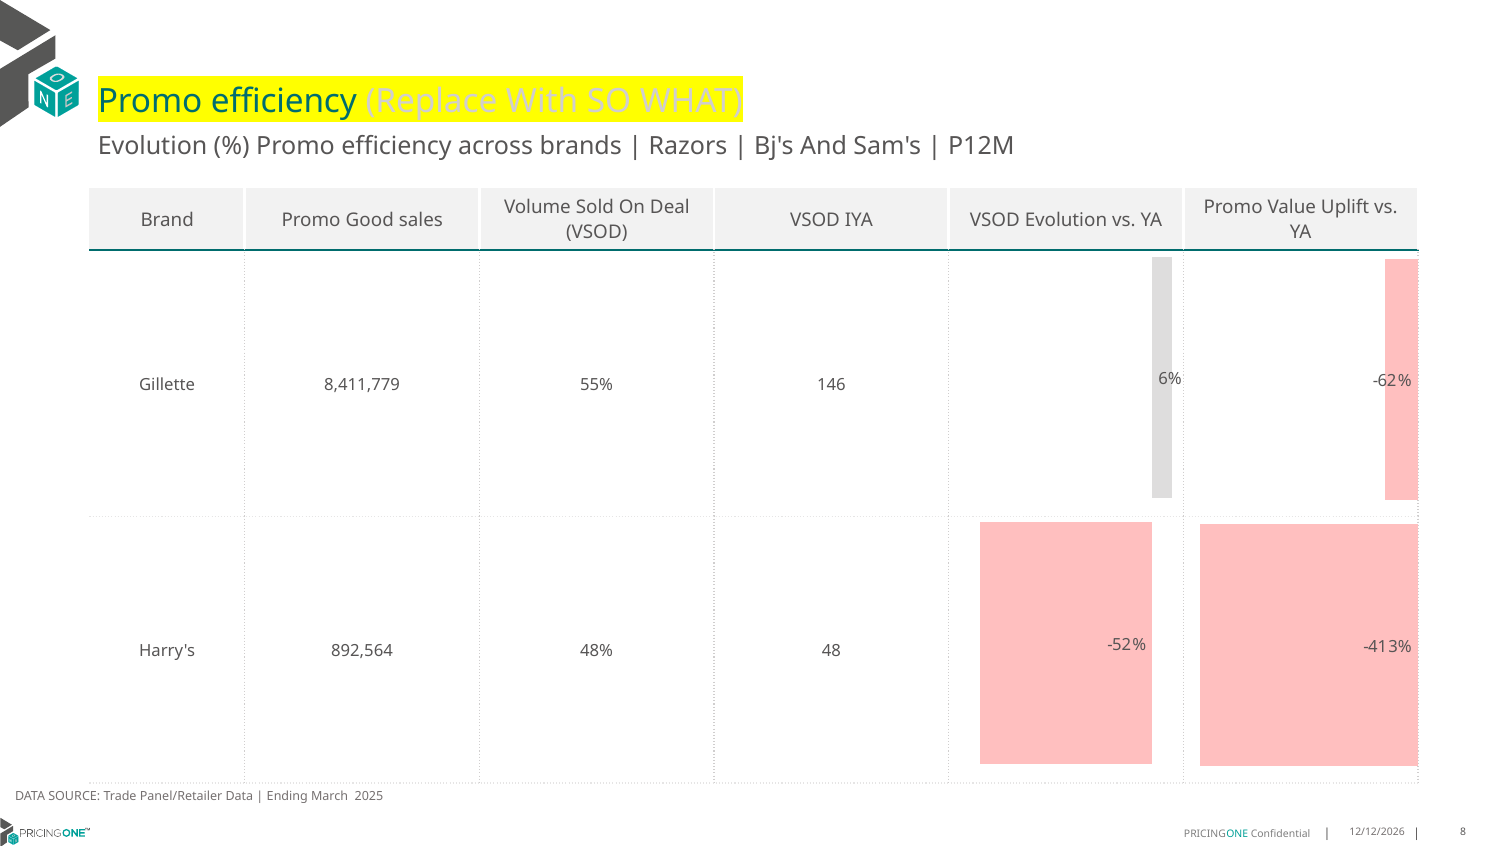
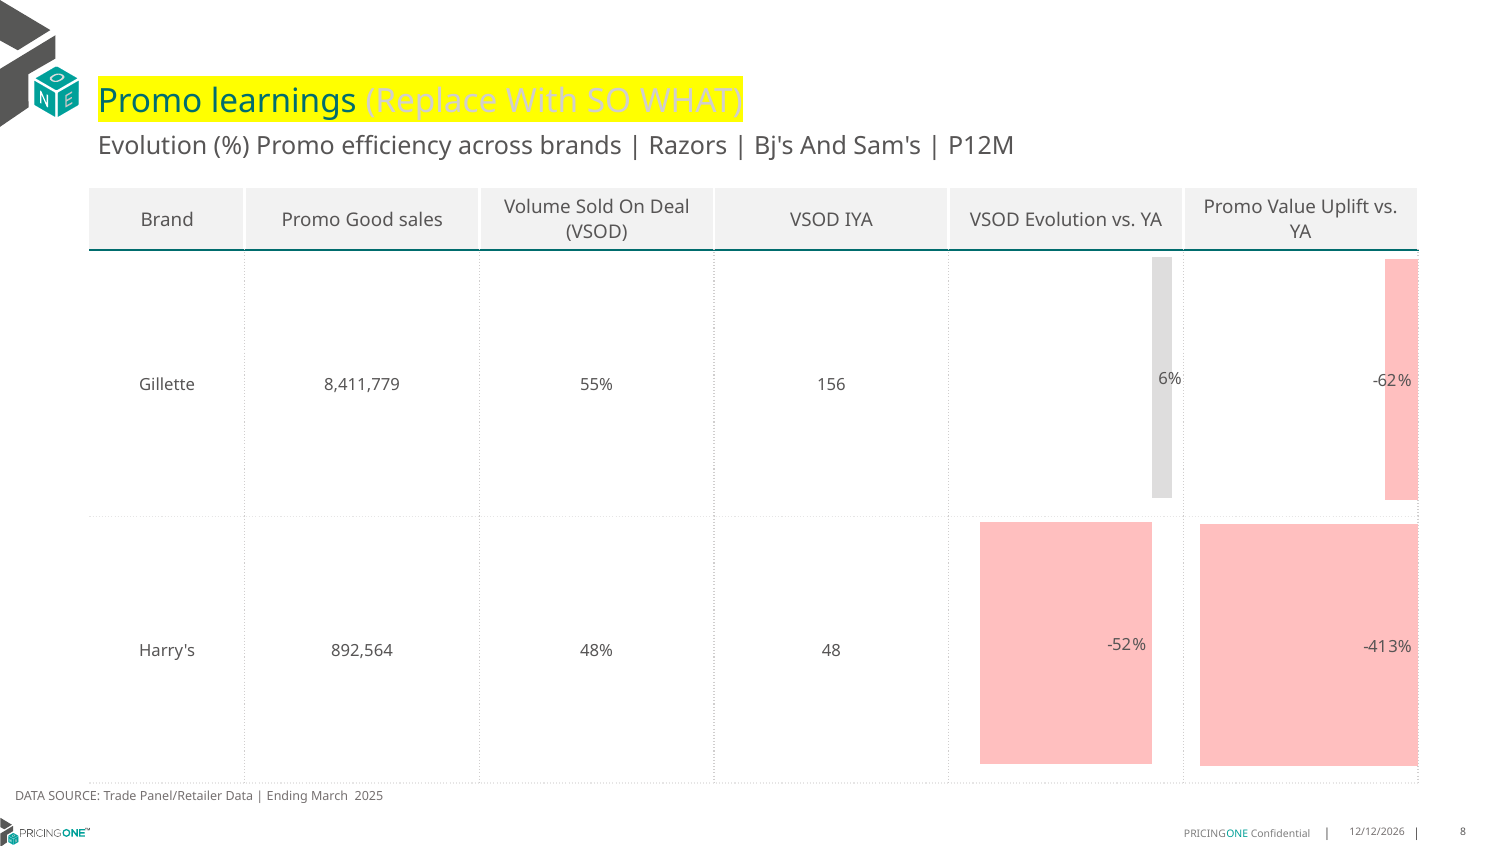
efficiency: efficiency -> learnings (284, 101)
146: 146 -> 156 (831, 385)
